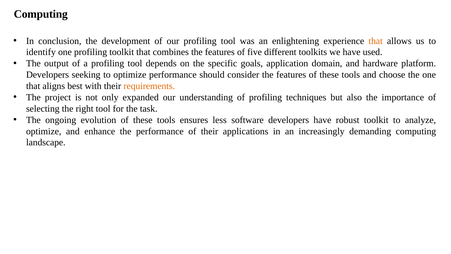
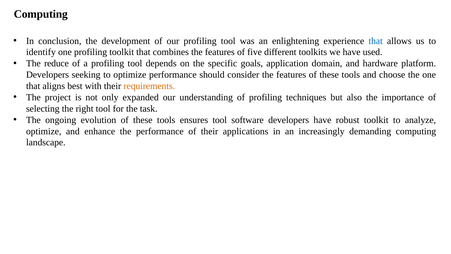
that colour: orange -> blue (376, 41)
output: output -> reduce (57, 63)
ensures less: less -> tool (220, 120)
